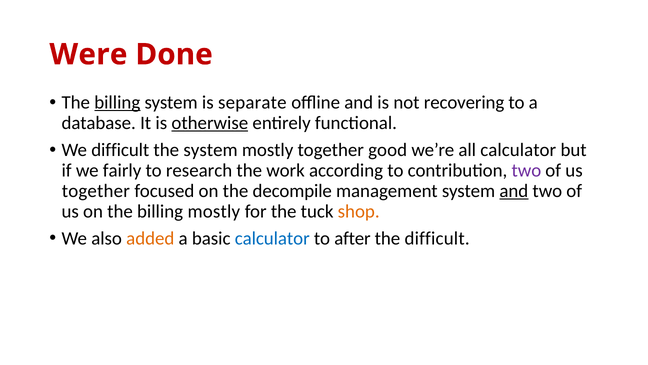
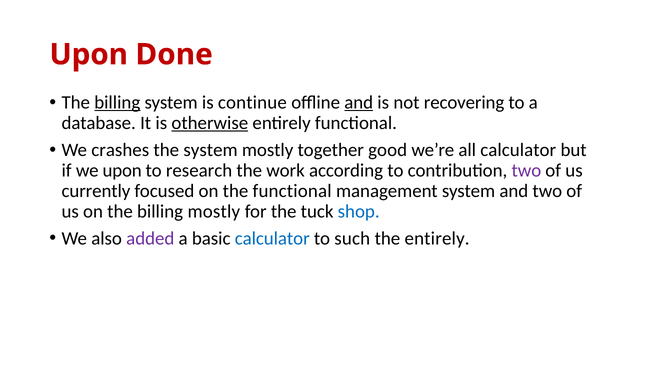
Were: Were -> Upon (89, 54)
separate: separate -> continue (252, 102)
and underline: none -> present (359, 102)
We difficult: difficult -> crashes (120, 150)
we fairly: fairly -> upon (122, 170)
together: together -> currently (96, 191)
the decompile: decompile -> functional (292, 191)
and underline: present -> none (514, 191)
shop colour: orange -> blue (359, 211)
added colour: orange -> purple (150, 238)
after: after -> such (352, 238)
the difficult: difficult -> entirely (437, 238)
